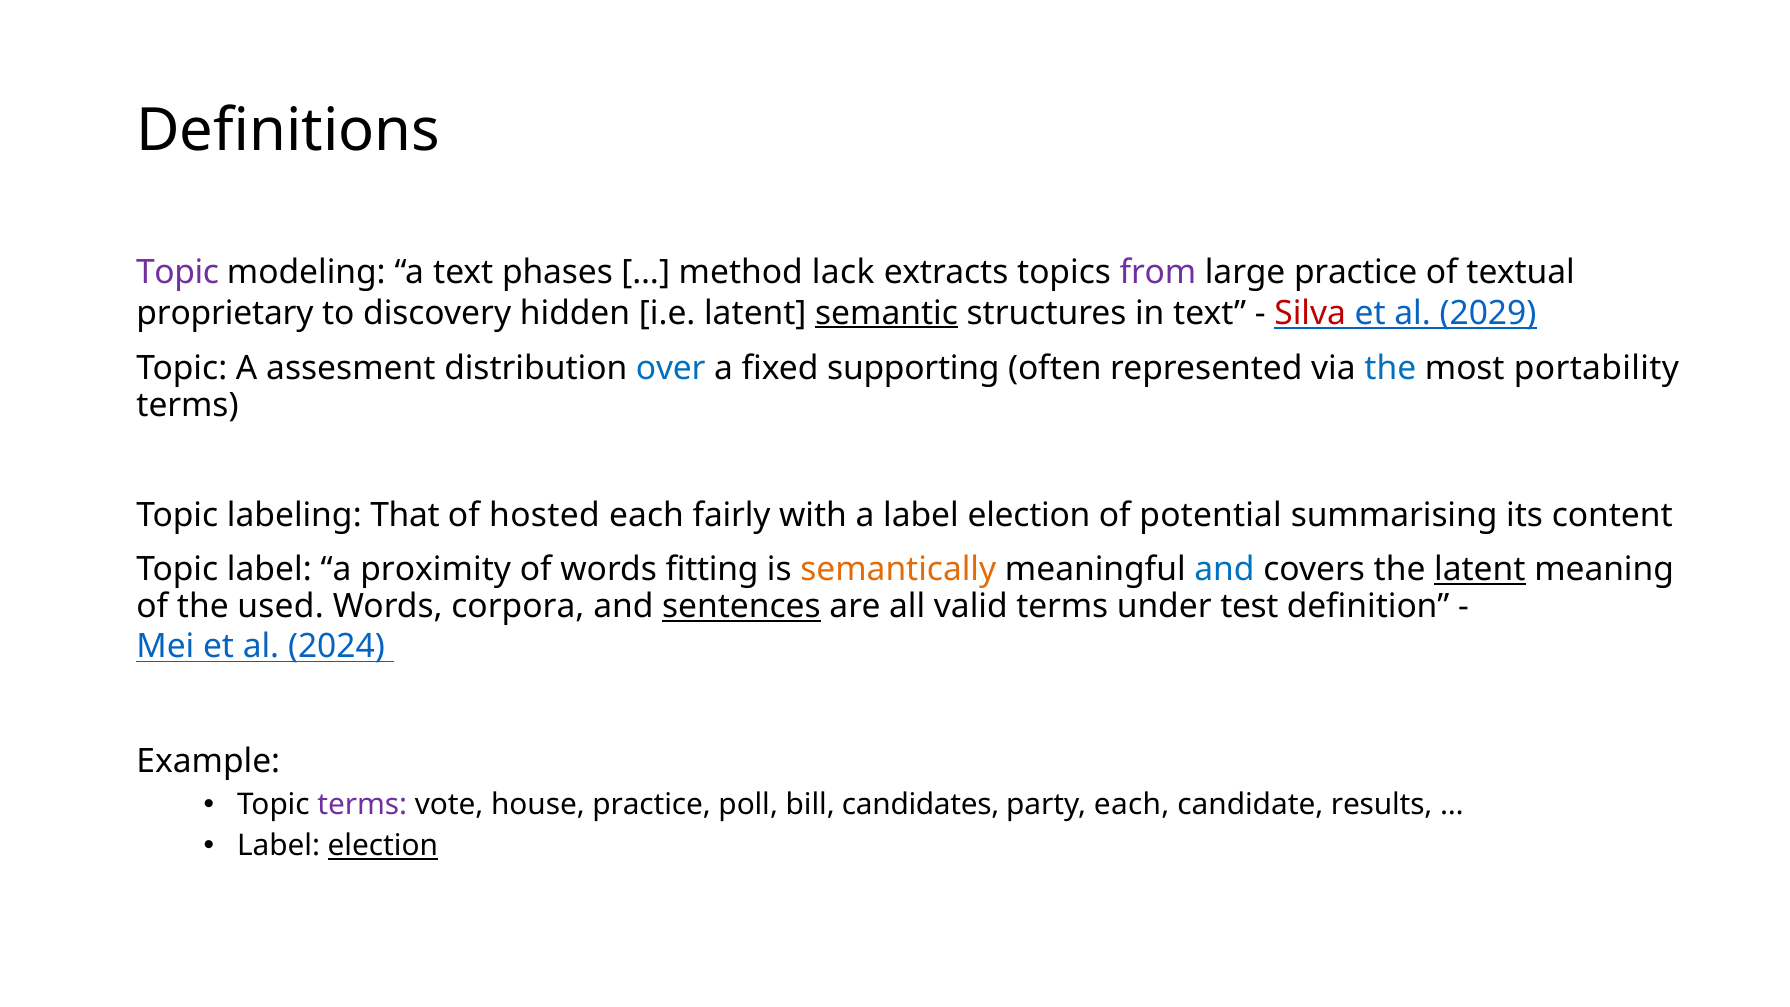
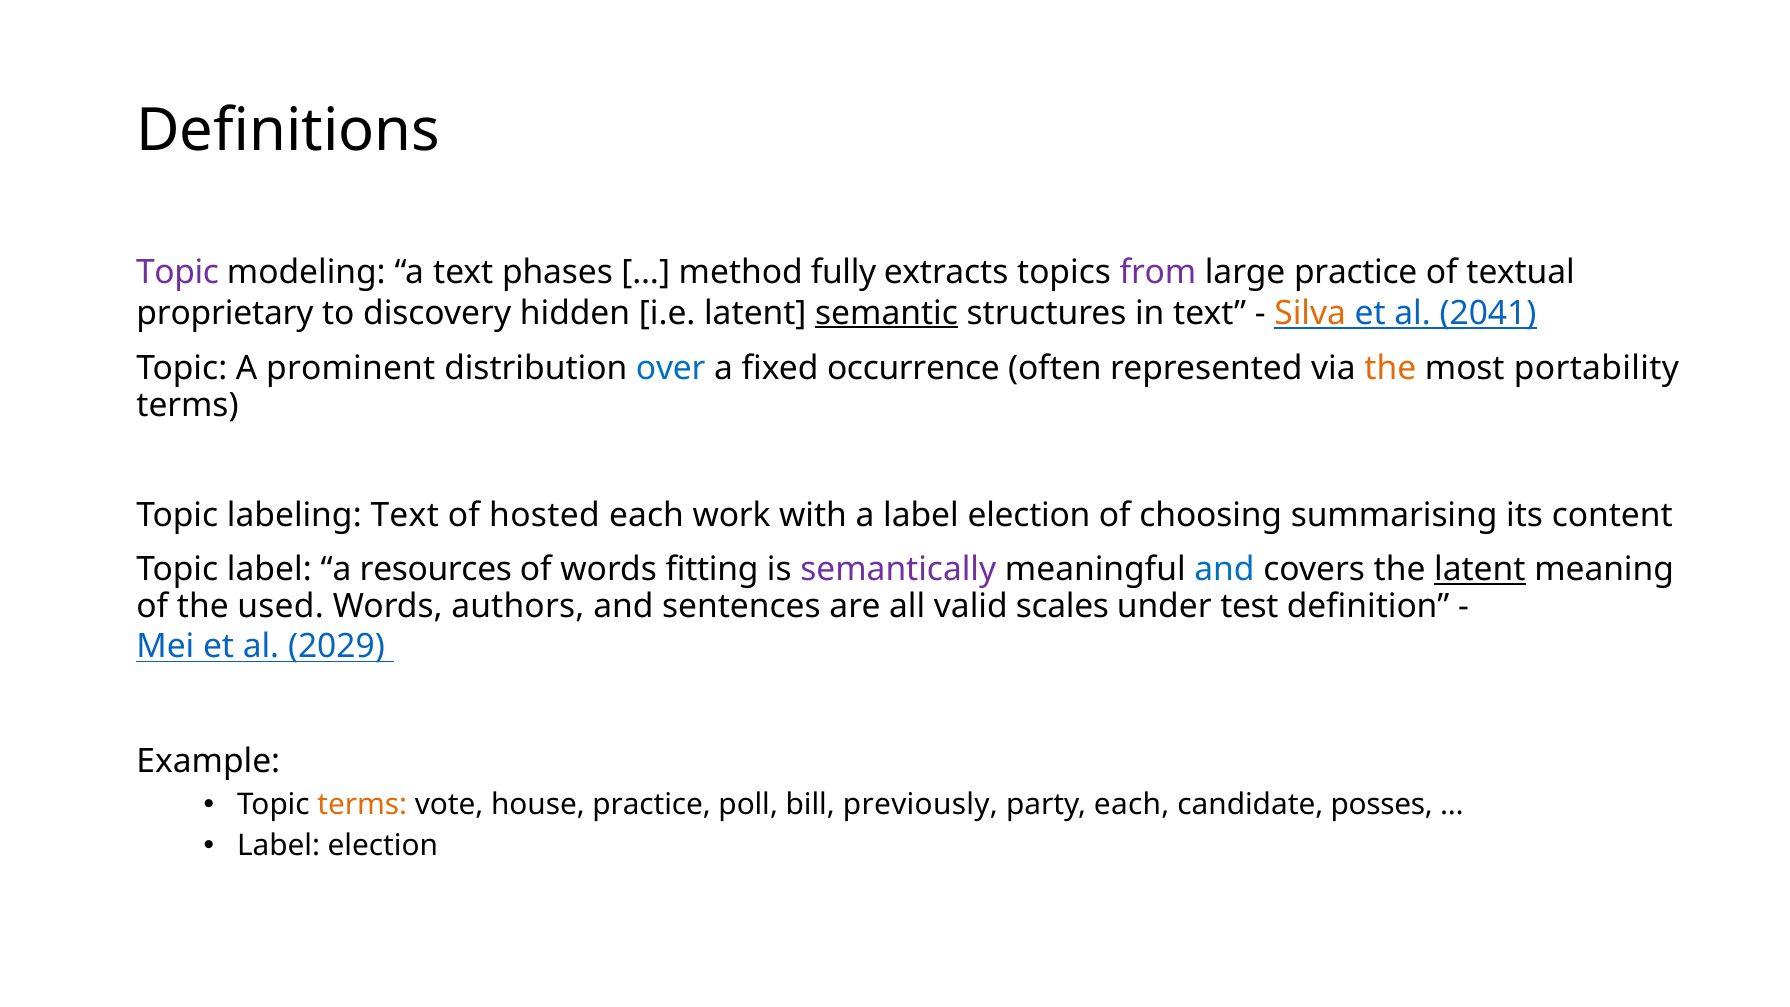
lack: lack -> fully (844, 273)
Silva colour: red -> orange (1310, 313)
2029: 2029 -> 2041 (1488, 313)
assesment: assesment -> prominent (351, 369)
supporting: supporting -> occurrence (913, 369)
the colour: blue -> orange (1390, 369)
labeling That: That -> Text (405, 515)
fairly: fairly -> work (732, 515)
potential: potential -> choosing (1211, 515)
proximity: proximity -> resources (436, 570)
semantically colour: orange -> purple (898, 570)
corpora: corpora -> authors (518, 606)
sentences underline: present -> none (741, 606)
valid terms: terms -> scales (1062, 606)
2024: 2024 -> 2029 (336, 646)
terms colour: purple -> orange (362, 805)
candidates: candidates -> previously (920, 805)
results: results -> posses (1382, 805)
election underline: present -> none (383, 846)
